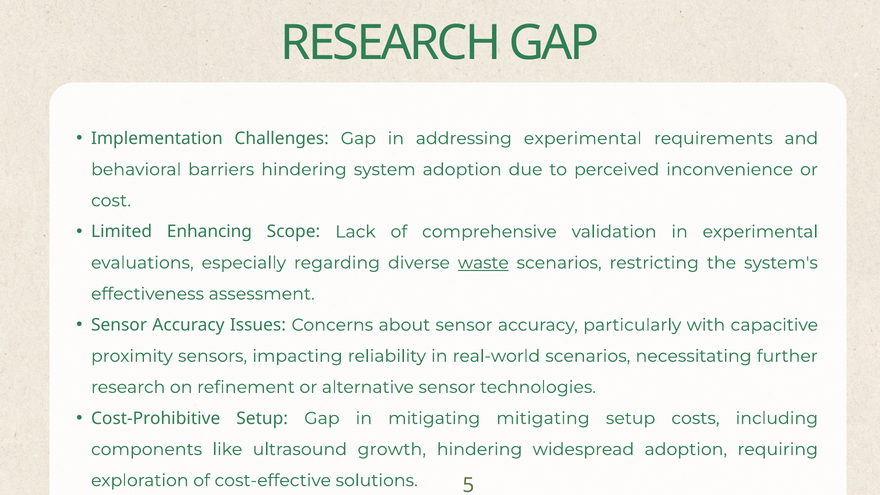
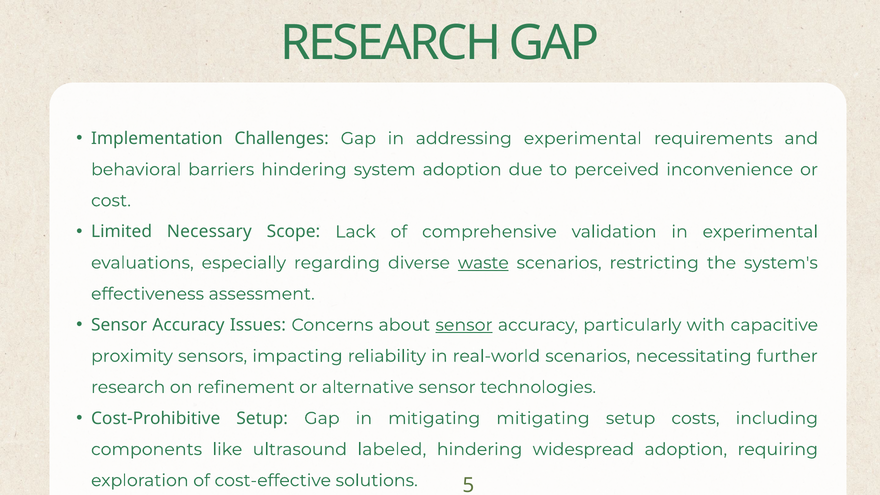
Enhancing: Enhancing -> Necessary (209, 232)
sensor underline: none -> present (464, 325)
growth: growth -> labeled (392, 449)
